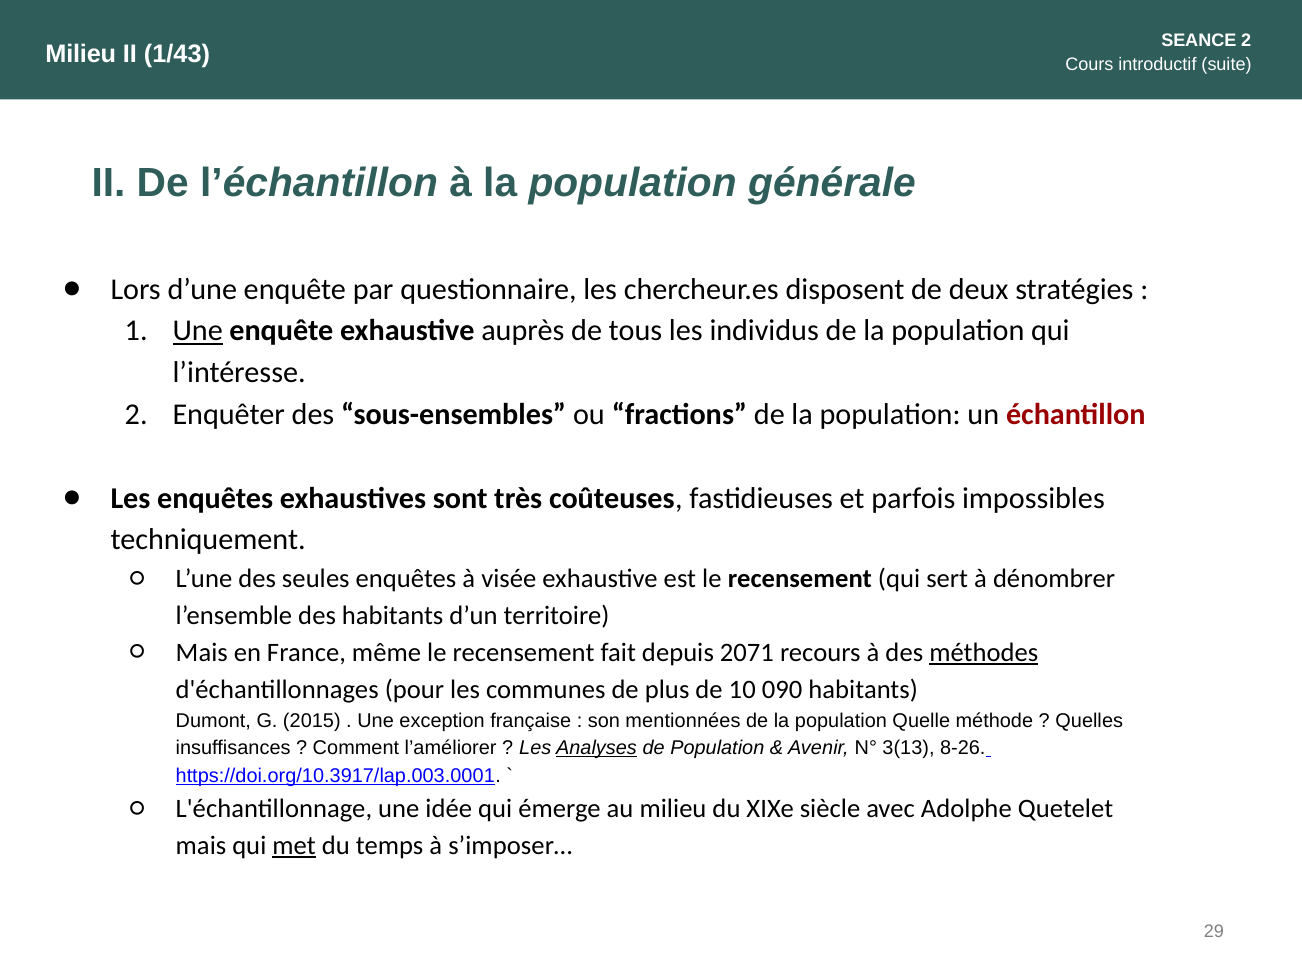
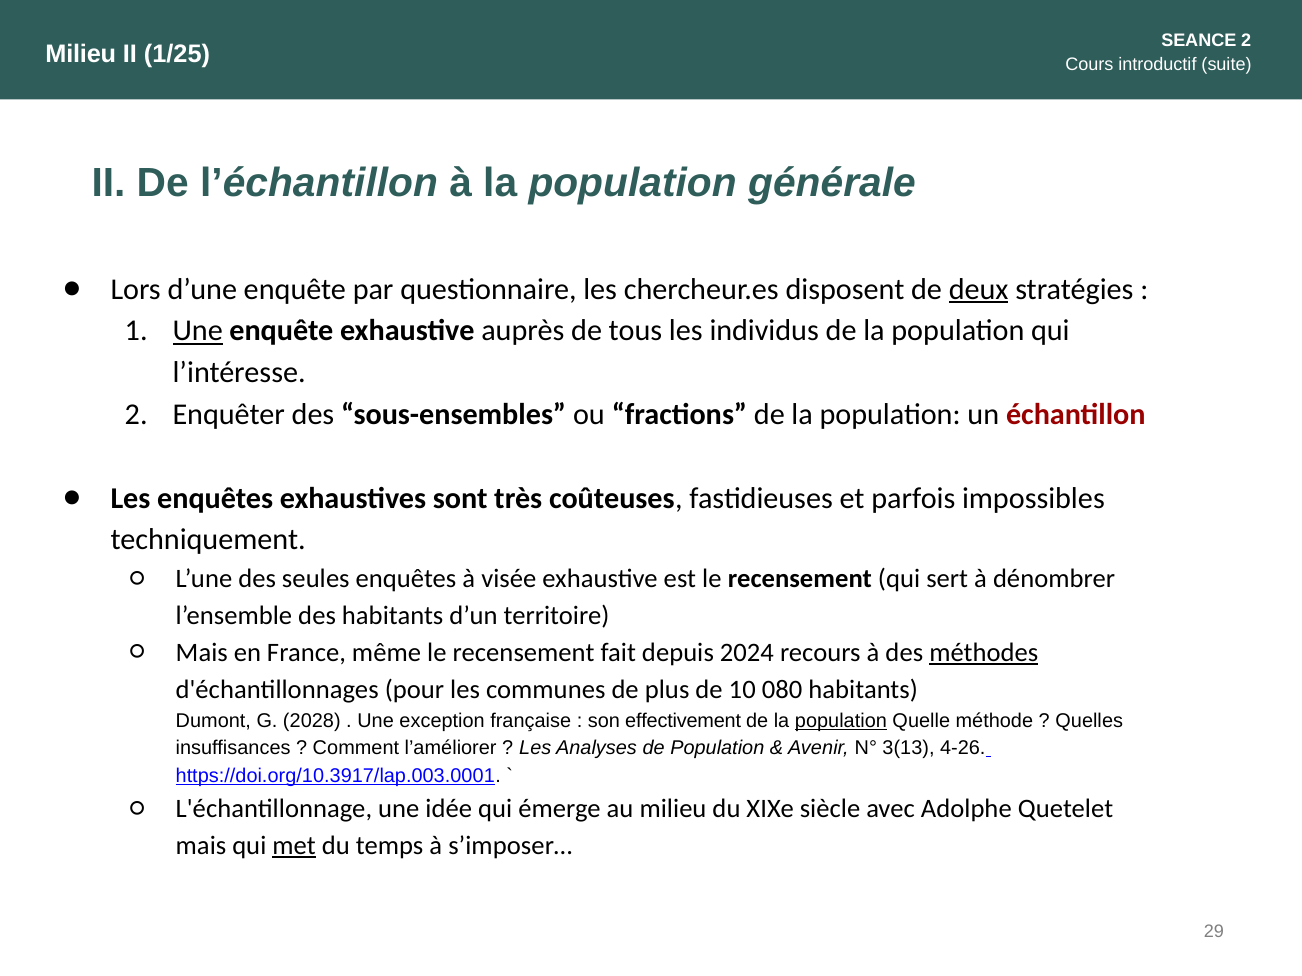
1/43: 1/43 -> 1/25 (177, 54)
deux underline: none -> present (979, 289)
2071: 2071 -> 2024 (747, 653)
090: 090 -> 080 (782, 690)
2015: 2015 -> 2028 (312, 721)
mentionnées: mentionnées -> effectivement (683, 721)
population underline: none -> present (841, 721)
Analyses underline: present -> none (596, 748)
8-26: 8-26 -> 4-26 (963, 748)
